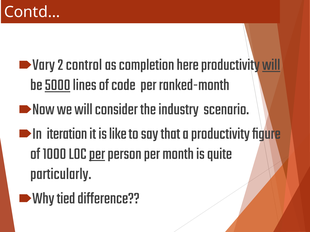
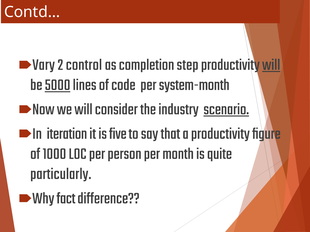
here: here -> step (188, 64)
ranked-month: ranked-month -> system-month (194, 85)
scenario underline: none -> present (226, 109)
like: like -> five (118, 134)
per underline: present -> none (97, 154)
tied: tied -> fact (66, 198)
